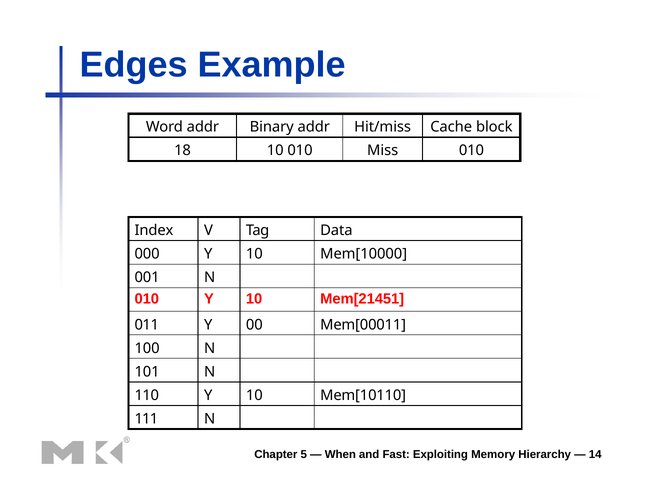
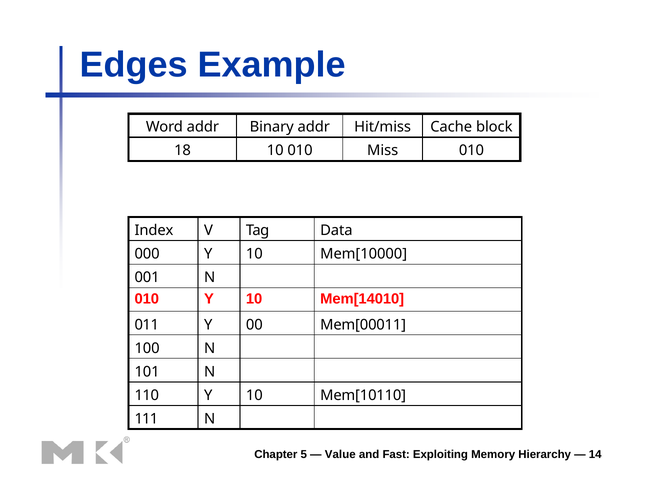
Mem[21451: Mem[21451 -> Mem[14010 (362, 299)
When: When -> Value (340, 455)
